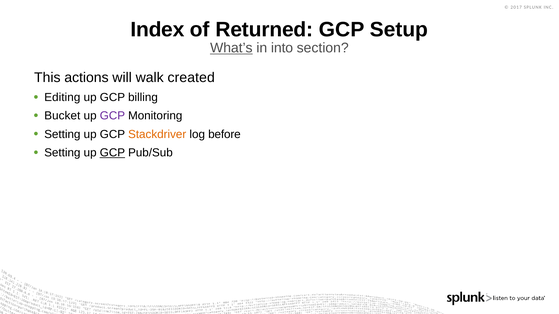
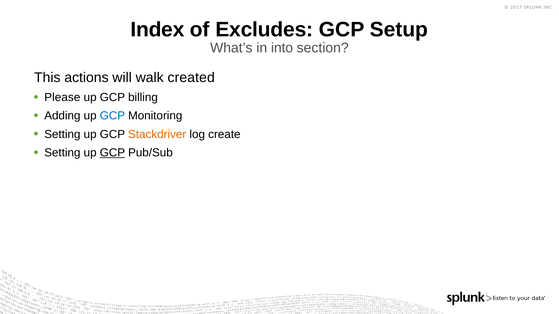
Returned: Returned -> Excludes (264, 30)
What’s underline: present -> none (231, 48)
Editing: Editing -> Please (62, 97)
Bucket: Bucket -> Adding (62, 116)
GCP colour: purple -> blue (112, 116)
before: before -> create (224, 134)
